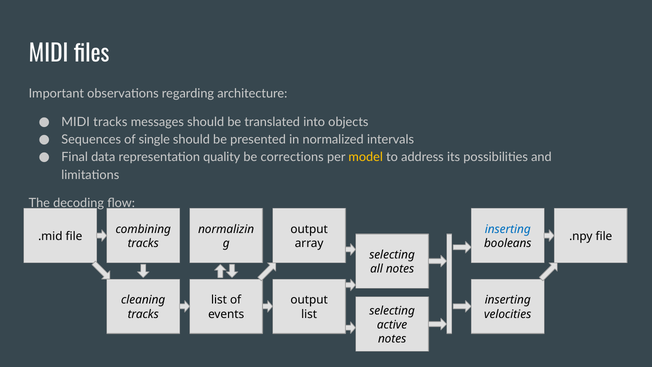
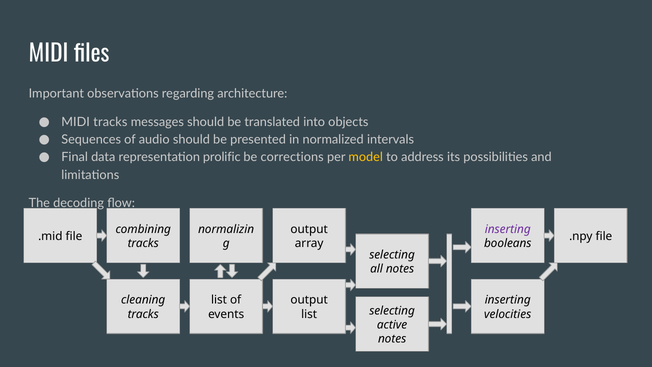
single: single -> audio (154, 140)
quality: quality -> prolific (222, 157)
inserting colour: blue -> purple (508, 229)
